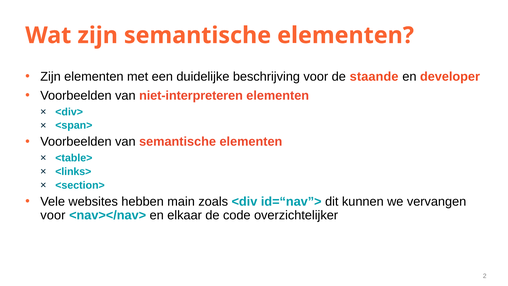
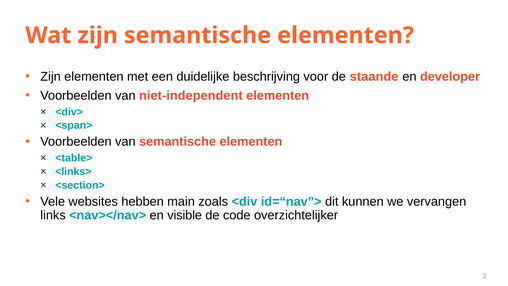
niet-interpreteren: niet-interpreteren -> niet-independent (191, 96)
voor: voor -> links (53, 215)
elkaar: elkaar -> visible (185, 215)
